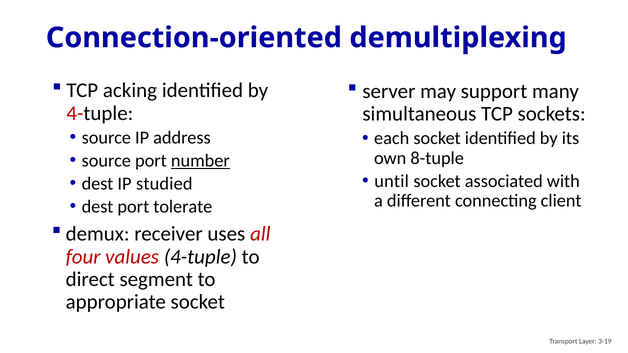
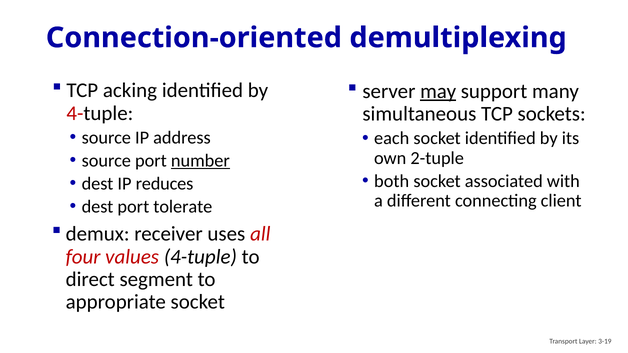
may underline: none -> present (438, 91)
8-tuple: 8-tuple -> 2-tuple (437, 158)
until: until -> both (392, 181)
studied: studied -> reduces (164, 184)
